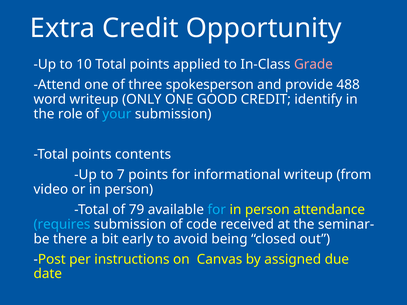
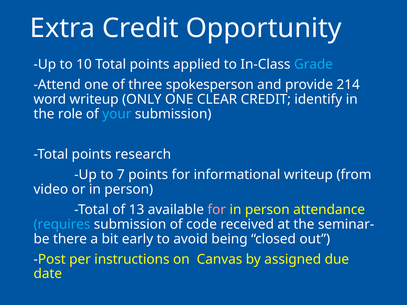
Grade colour: pink -> light blue (313, 64)
488: 488 -> 214 (348, 85)
GOOD: GOOD -> CLEAR (217, 99)
contents: contents -> research (143, 155)
79: 79 -> 13 (137, 210)
for colour: light blue -> pink (217, 210)
